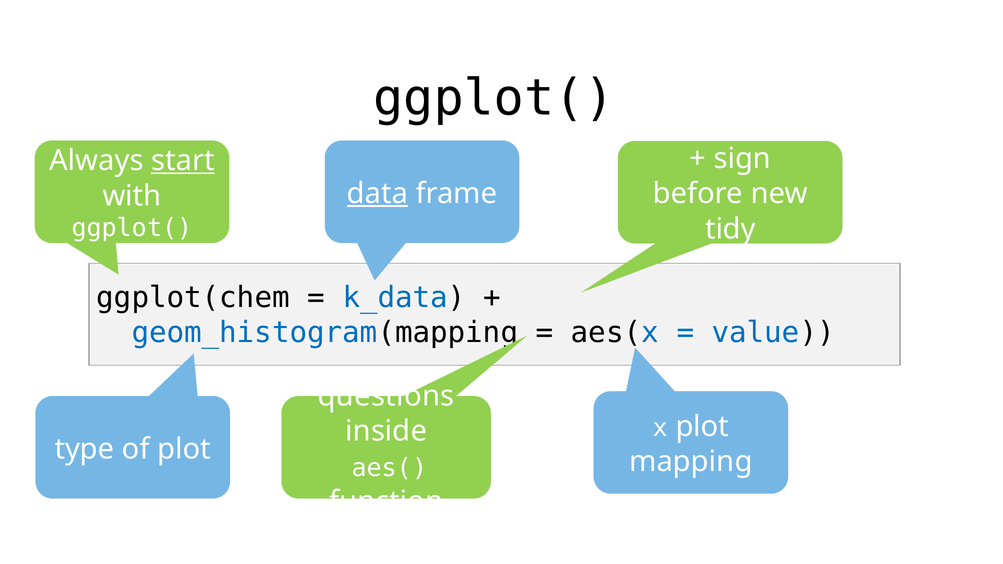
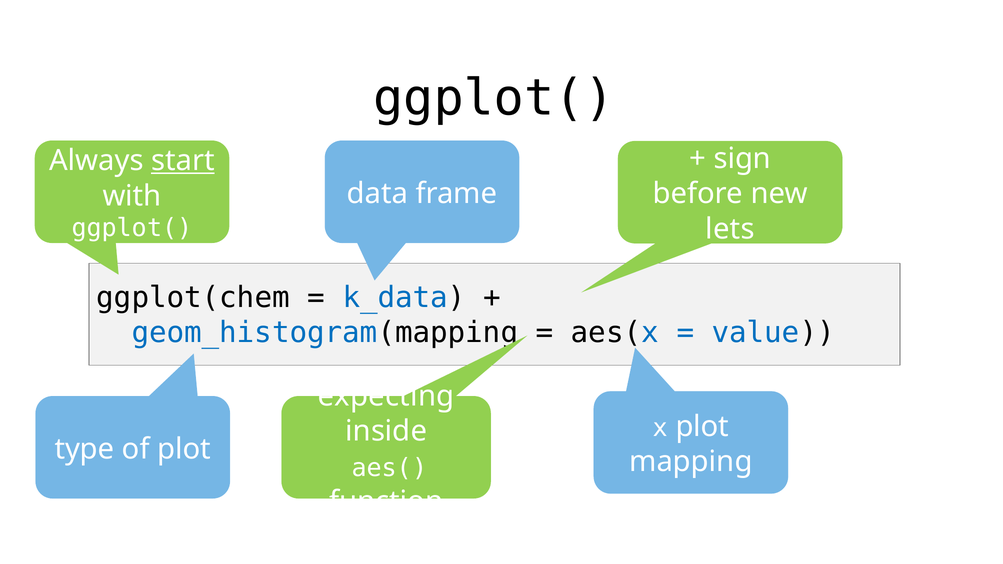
data underline: present -> none (377, 193)
tidy: tidy -> lets (730, 229)
questions: questions -> expecting (386, 396)
